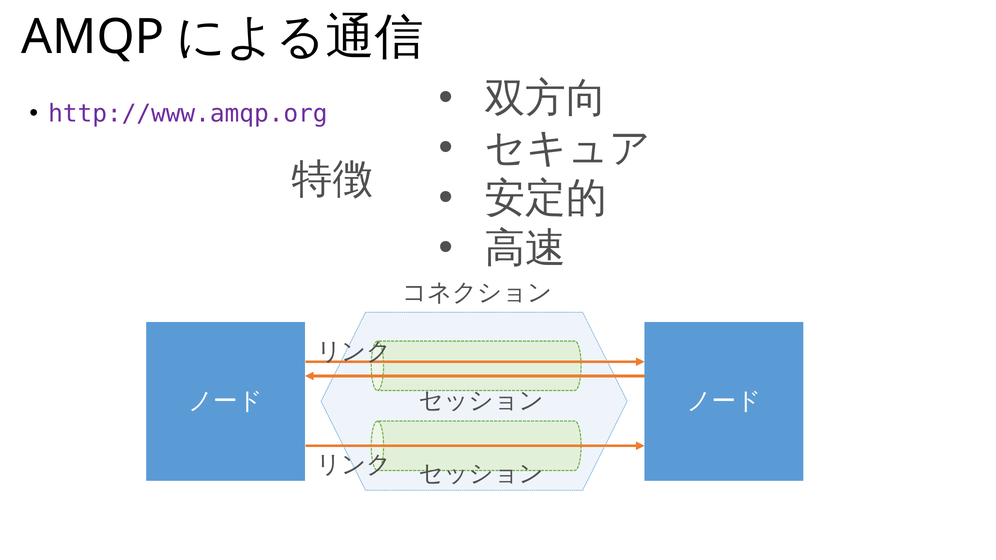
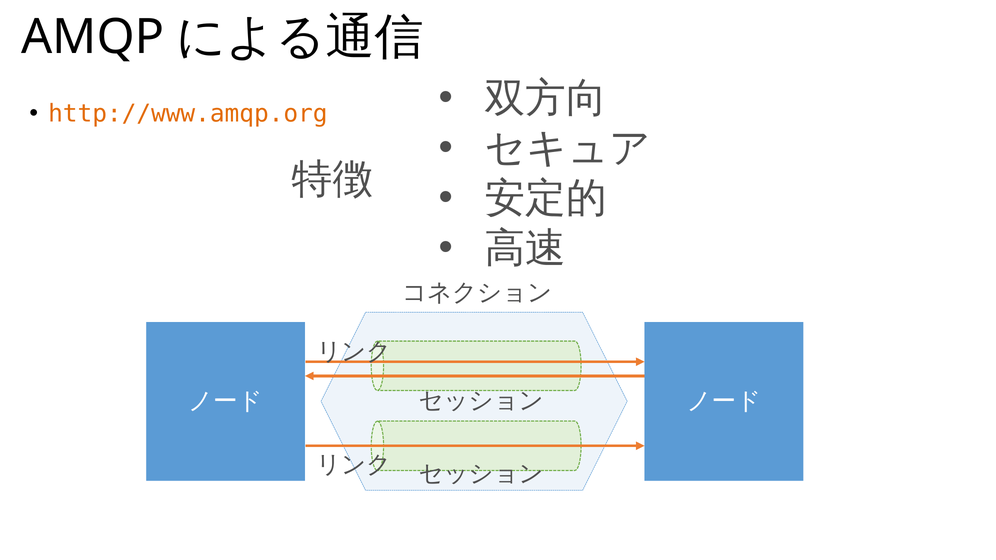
http://www.amqp.org colour: purple -> orange (188, 114)
